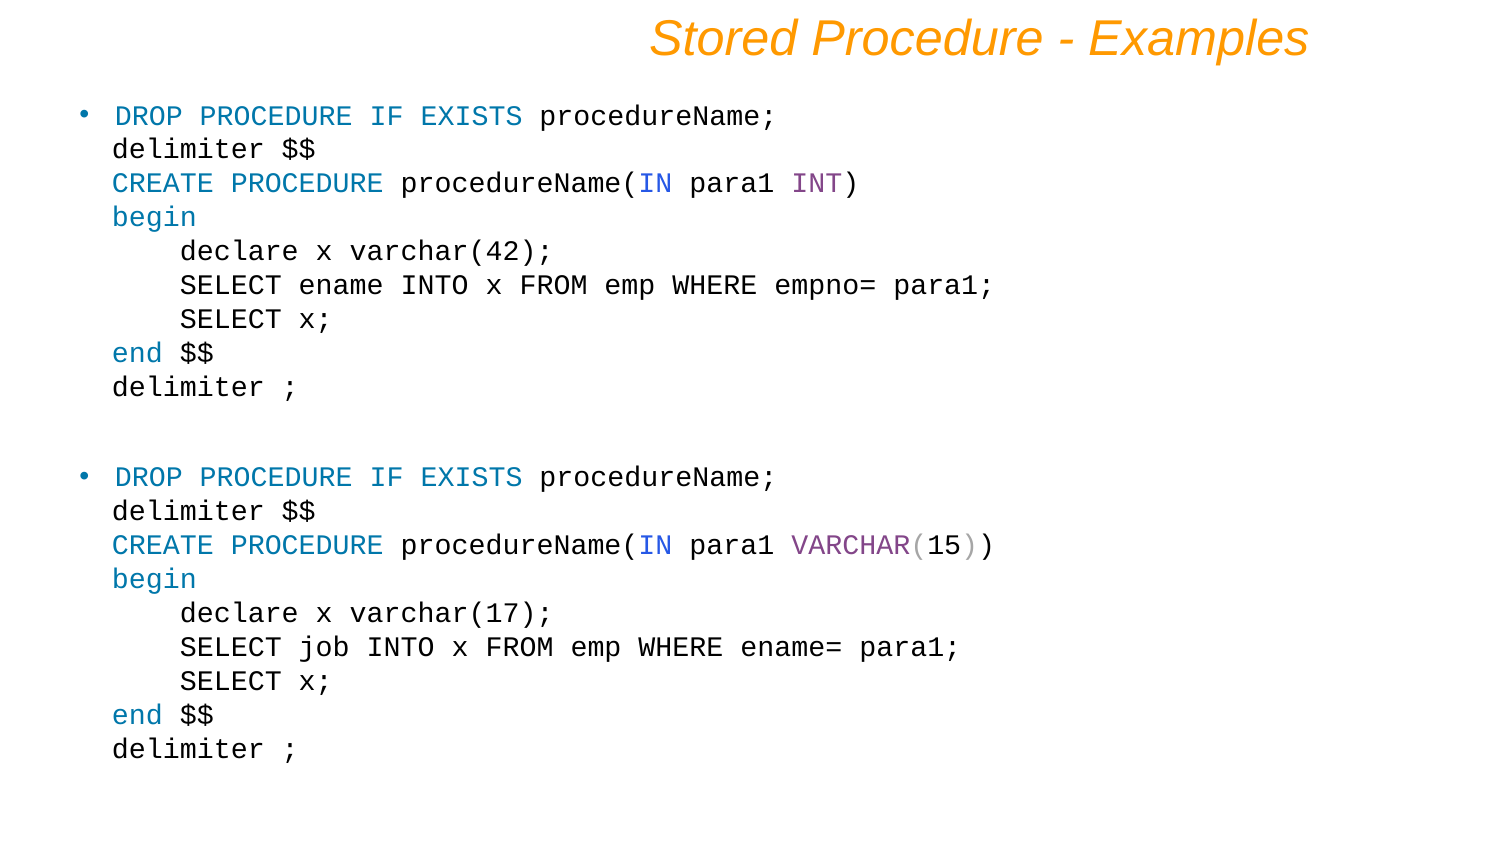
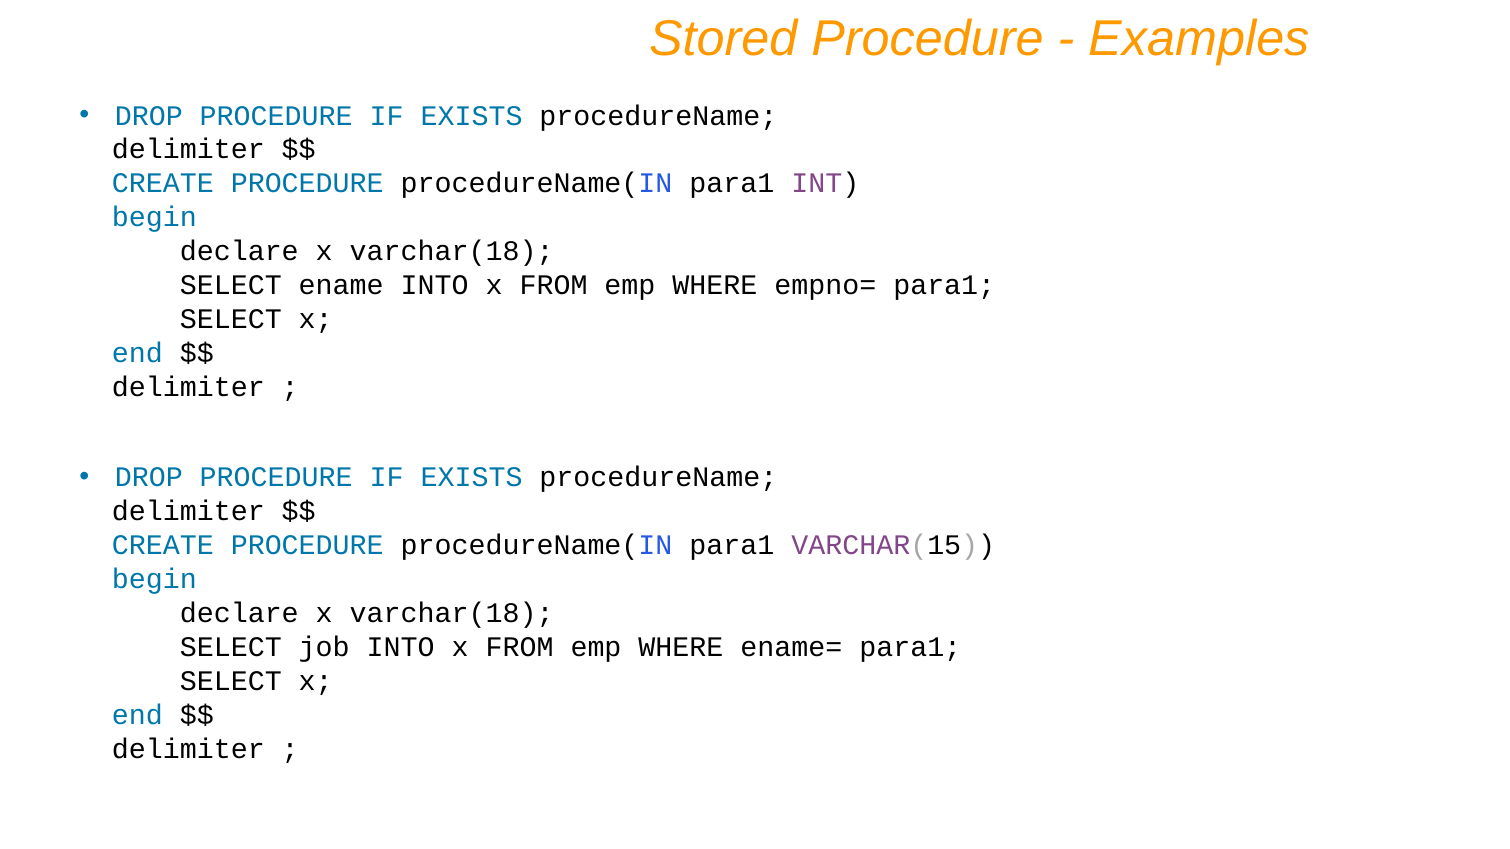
varchar(42: varchar(42 -> varchar(18 (452, 252)
varchar(17: varchar(17 -> varchar(18 (452, 613)
